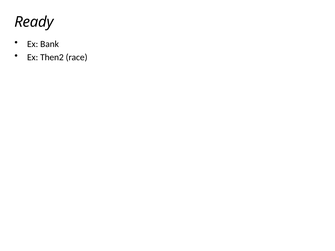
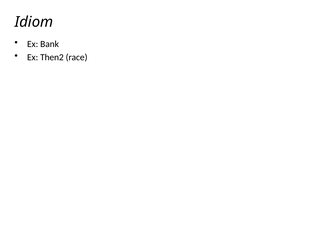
Ready: Ready -> Idiom (34, 22)
